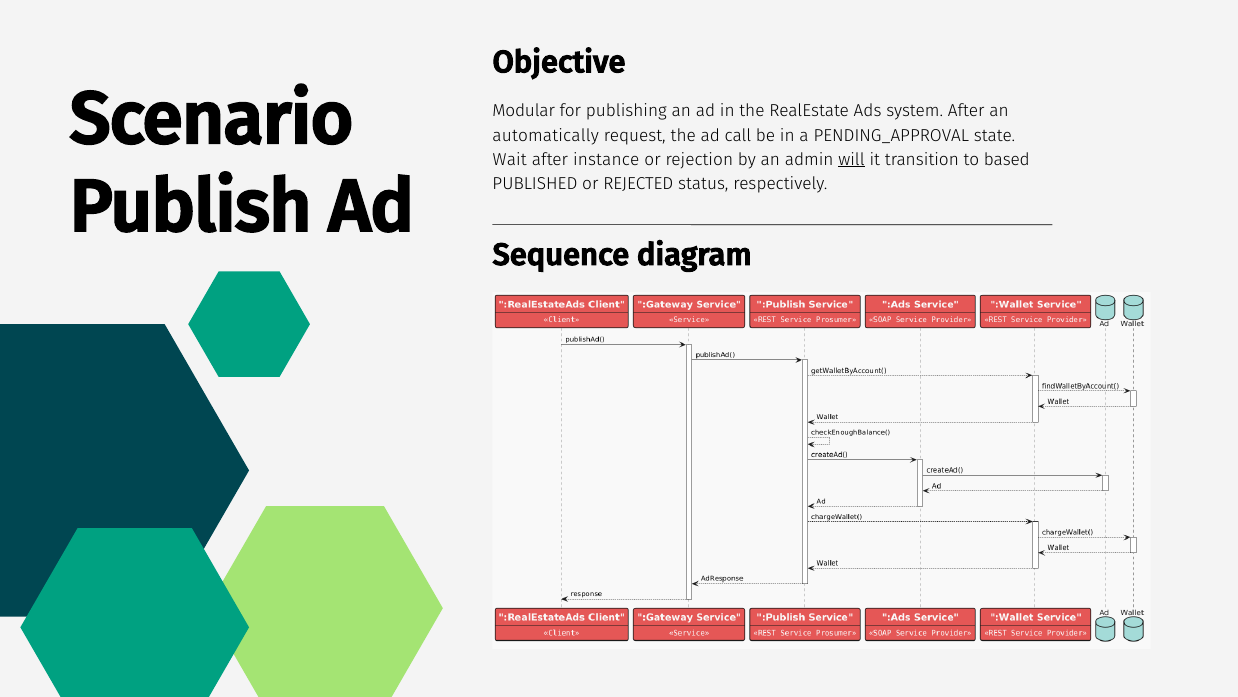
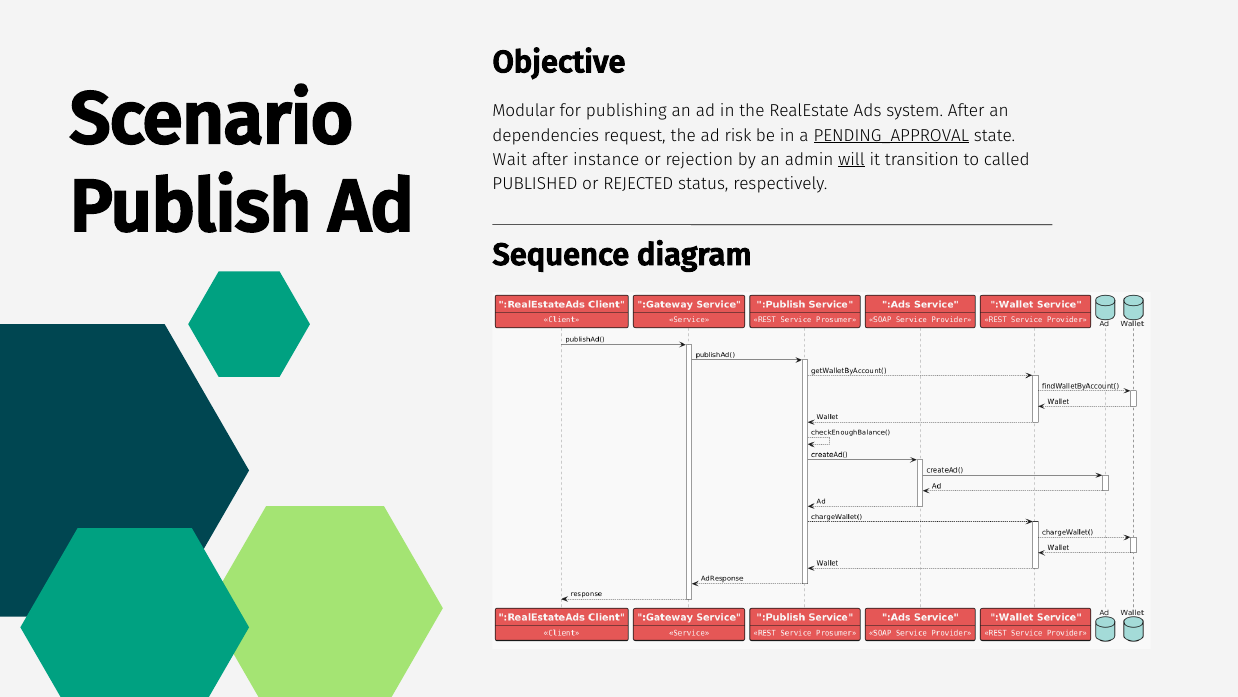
automatically: automatically -> dependencies (546, 135)
call: call -> risk (738, 135)
PENDING_APPROVAL underline: none -> present (891, 135)
based: based -> called (1007, 159)
